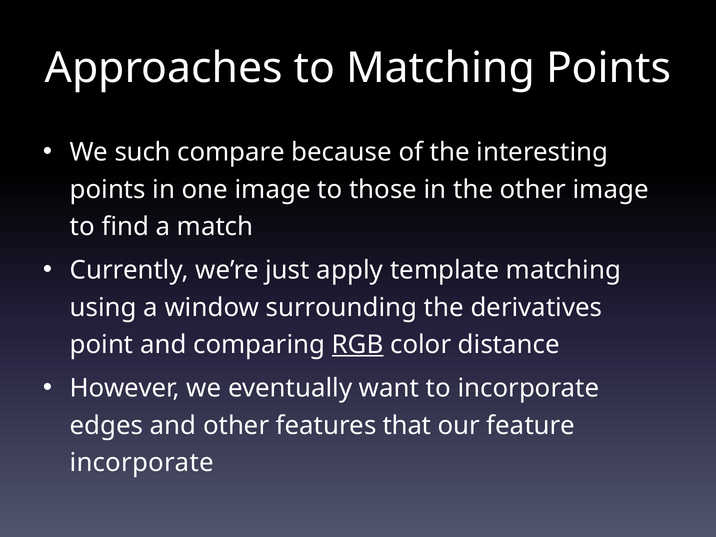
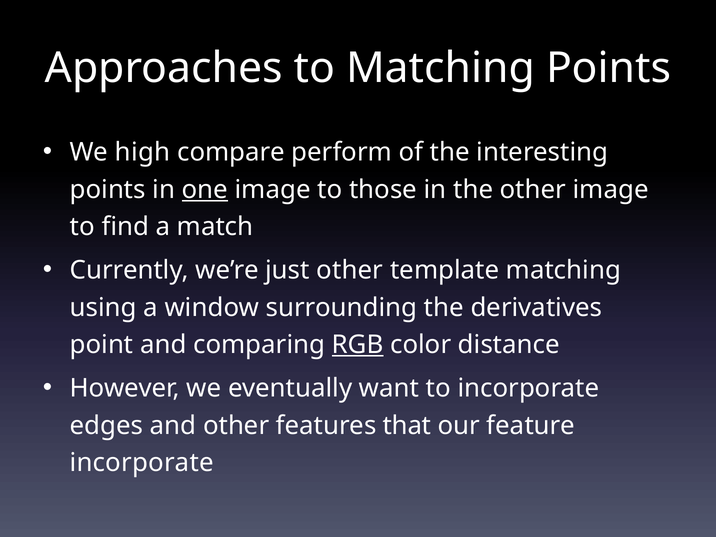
such: such -> high (143, 152)
because: because -> perform (342, 152)
one underline: none -> present (205, 190)
just apply: apply -> other (350, 270)
